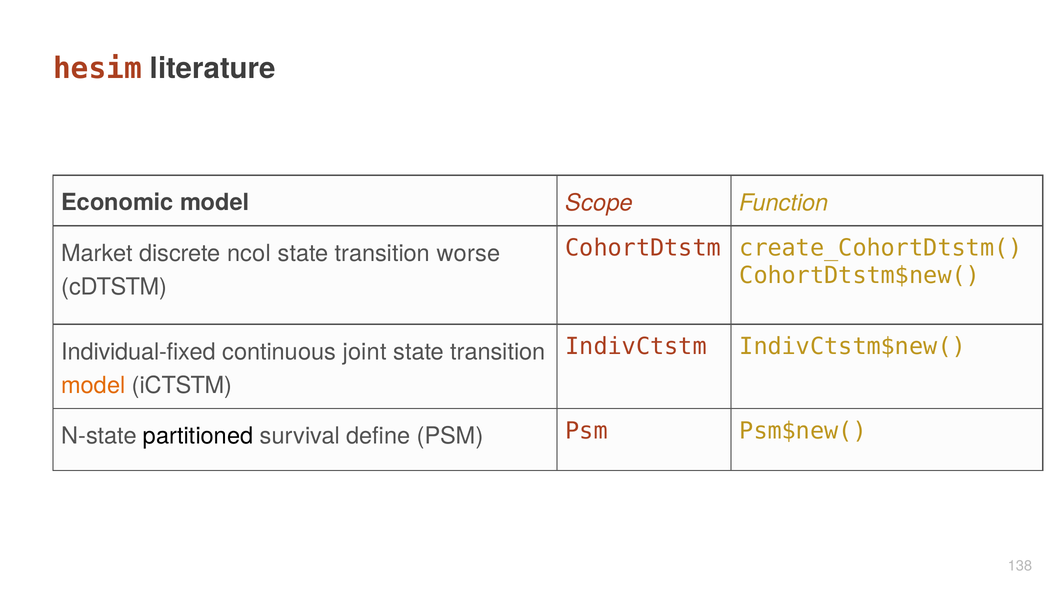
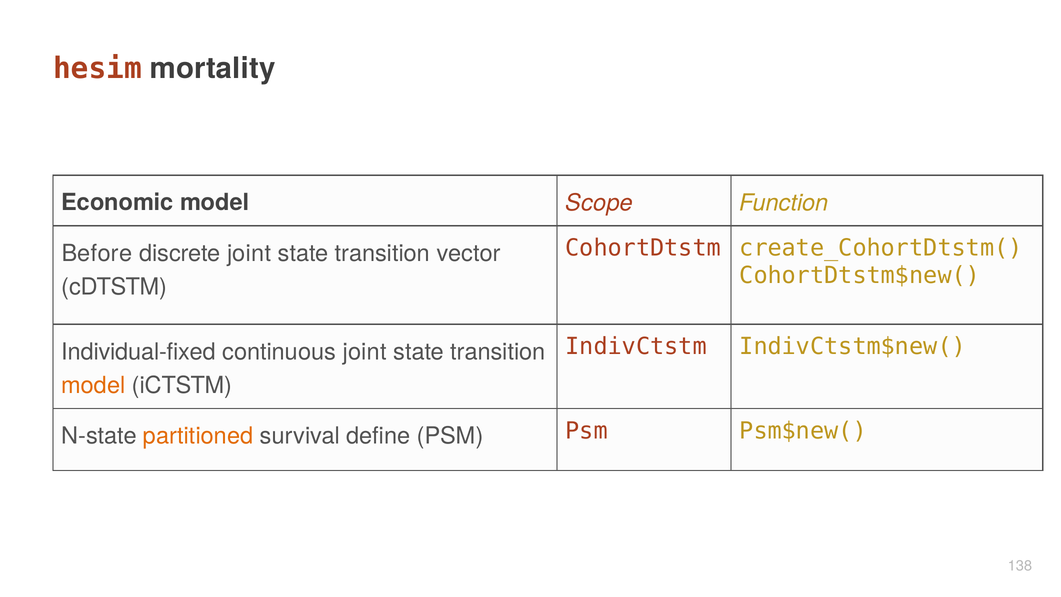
literature: literature -> mortality (213, 68)
Market: Market -> Before (97, 253)
discrete ncol: ncol -> joint (249, 253)
worse: worse -> vector (469, 253)
partitioned colour: black -> orange (198, 436)
